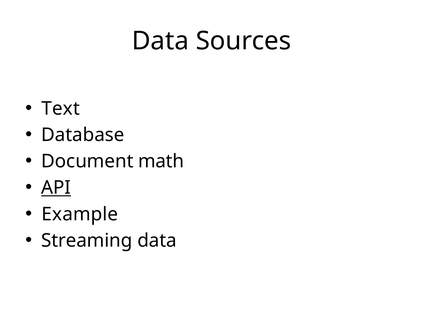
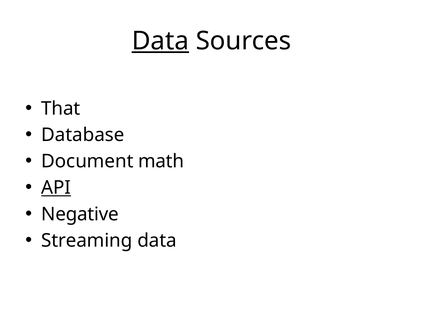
Data underline: none -> present (160, 41)
Text: Text -> That (61, 108)
Example: Example -> Negative (80, 214)
